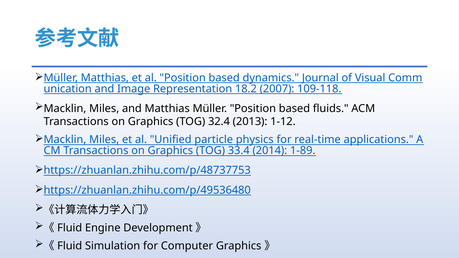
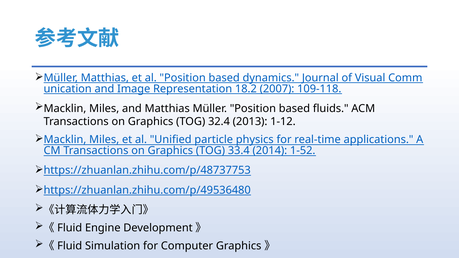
1-89: 1-89 -> 1-52 (303, 151)
